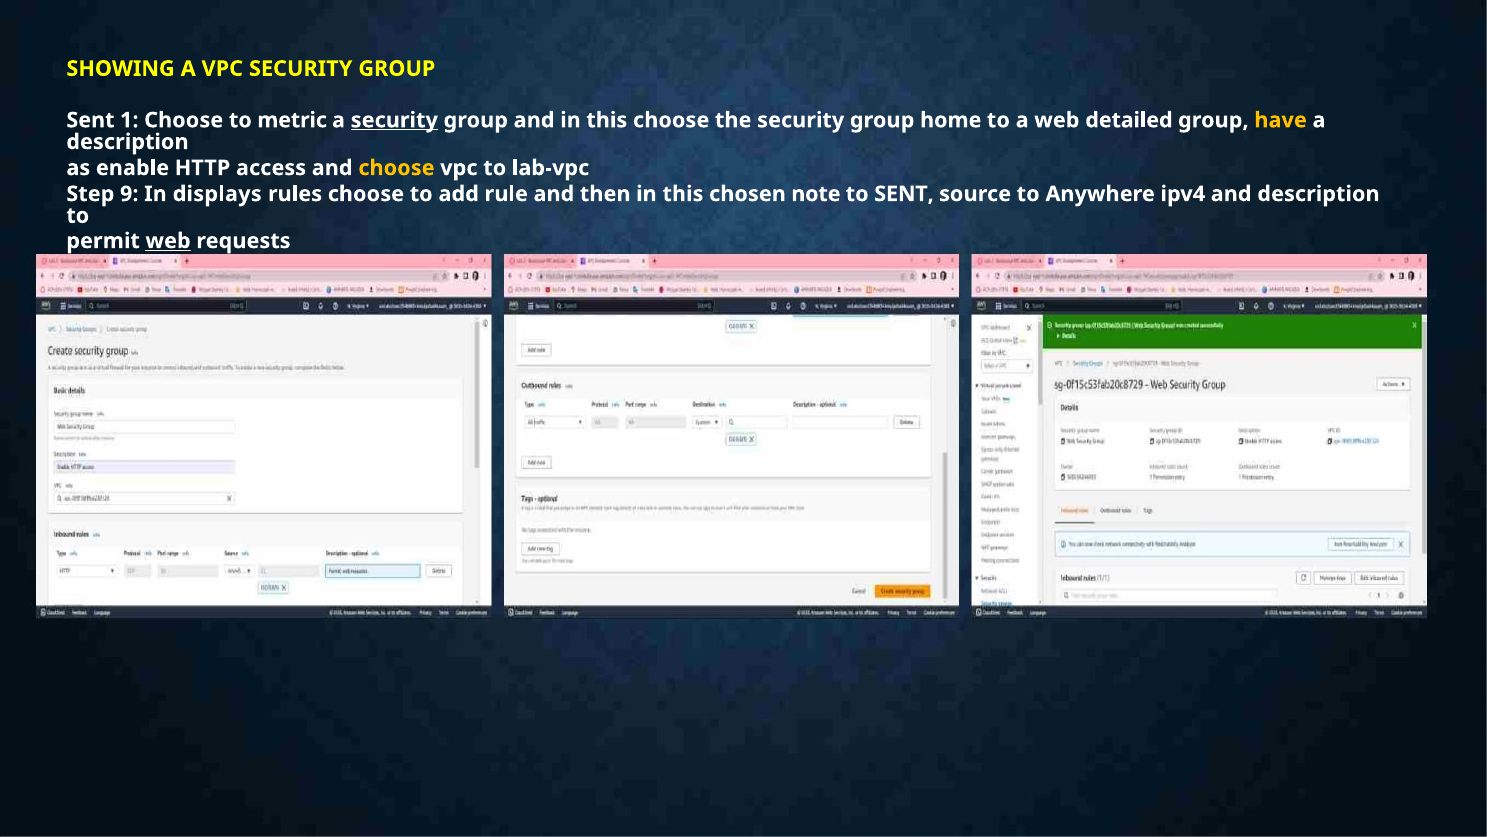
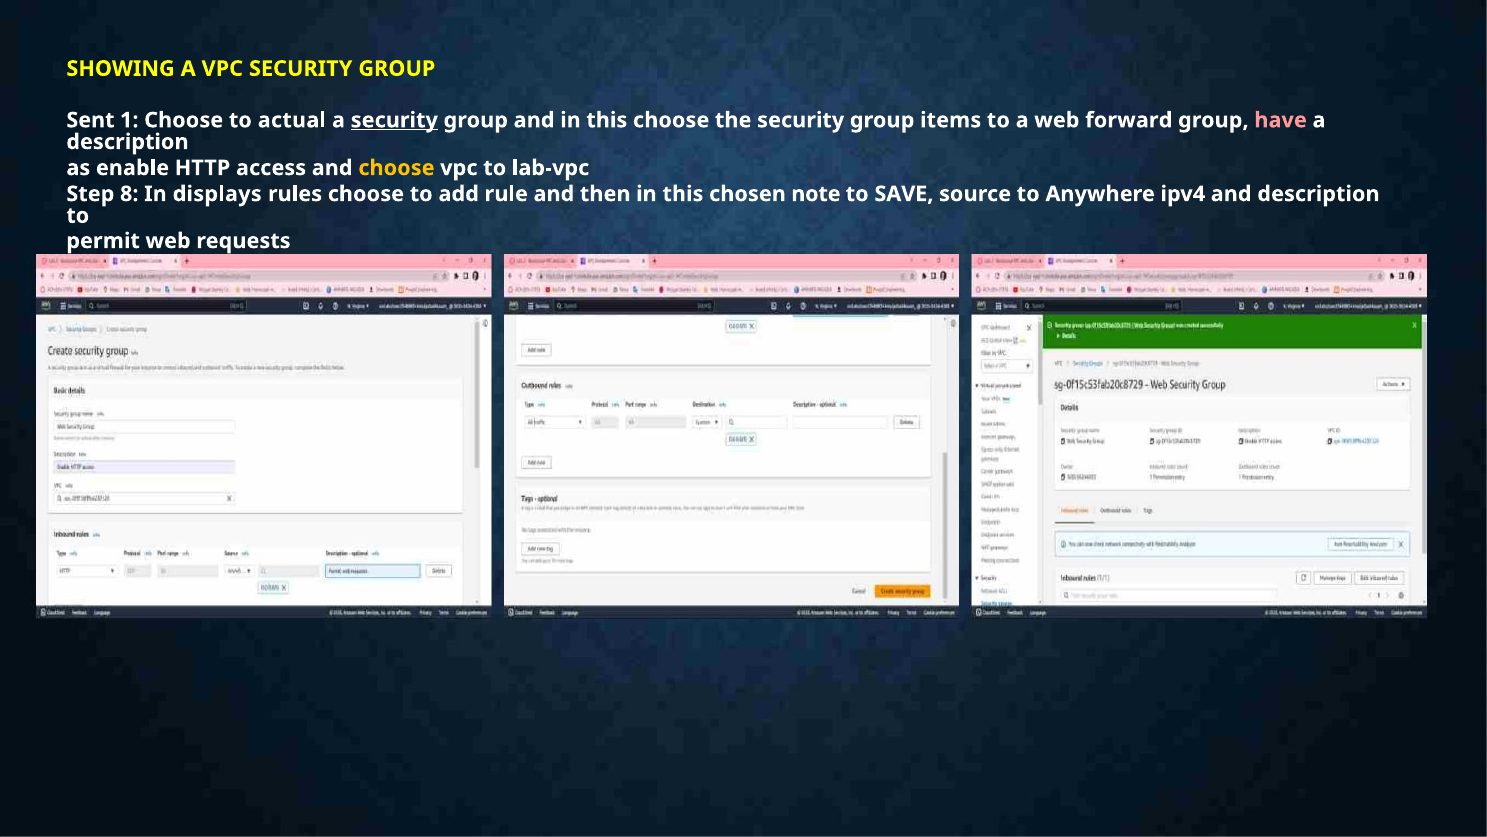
metric: metric -> actual (292, 120)
home: home -> items (951, 120)
detailed: detailed -> forward (1129, 120)
have colour: yellow -> pink (1281, 120)
9: 9 -> 8 (129, 194)
to SENT: SENT -> SAVE (904, 194)
web underline: present -> none (168, 241)
